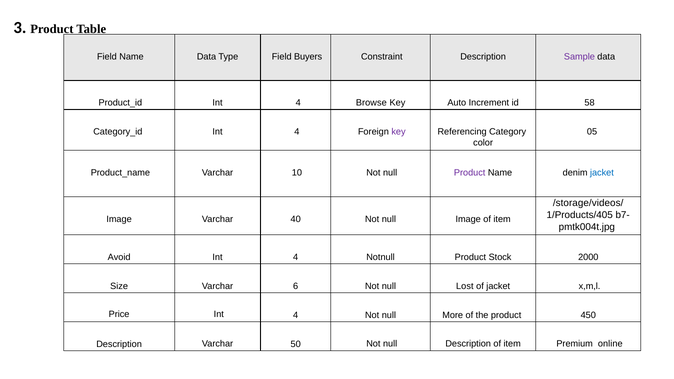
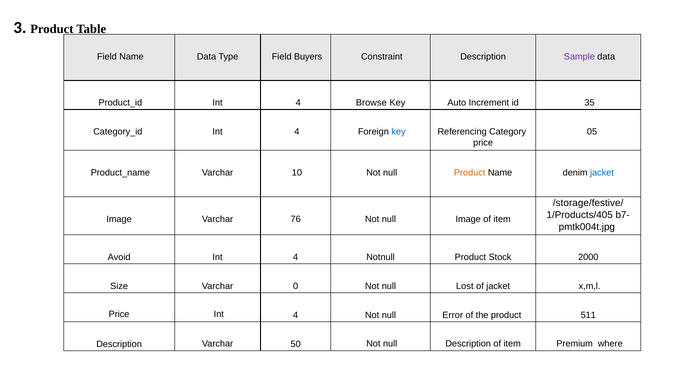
58: 58 -> 35 (590, 103)
key colour: purple -> blue (398, 132)
color: color -> price (483, 143)
Product colour: purple -> orange (470, 173)
/storage/videos/: /storage/videos/ -> /storage/festive/ (588, 203)
40: 40 -> 76 (296, 219)
6: 6 -> 0 (296, 286)
More: More -> Error (453, 315)
450: 450 -> 511 (588, 315)
online: online -> where (610, 344)
